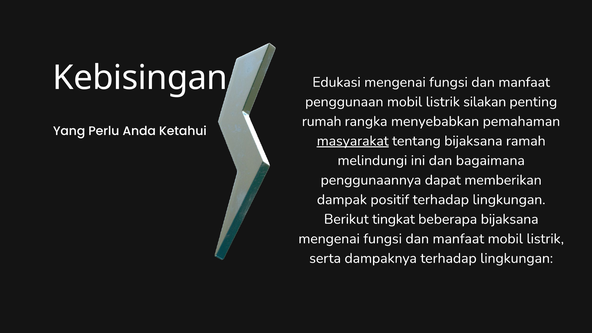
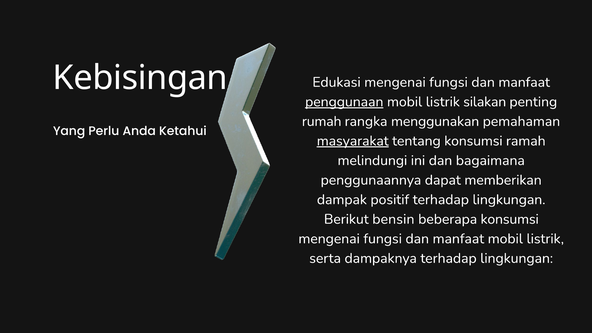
penggunaan underline: none -> present (344, 102)
menyebabkan: menyebabkan -> menggunakan (435, 121)
tentang bijaksana: bijaksana -> konsumsi (473, 141)
tingkat: tingkat -> bensin (393, 219)
beberapa bijaksana: bijaksana -> konsumsi (510, 219)
